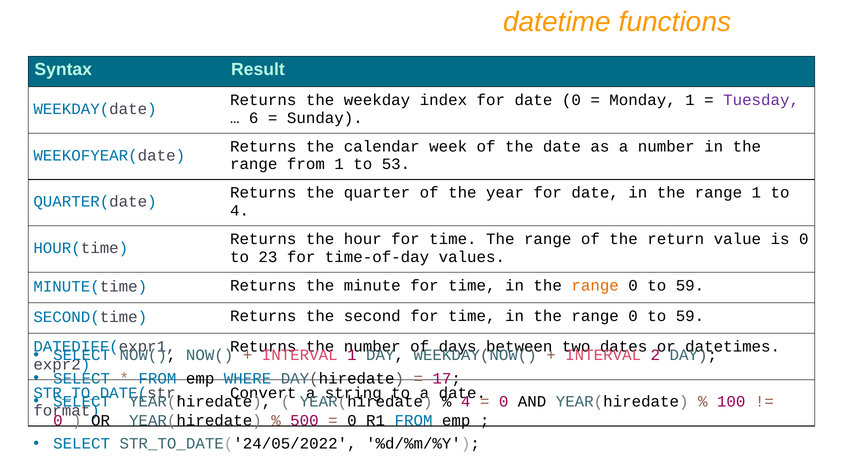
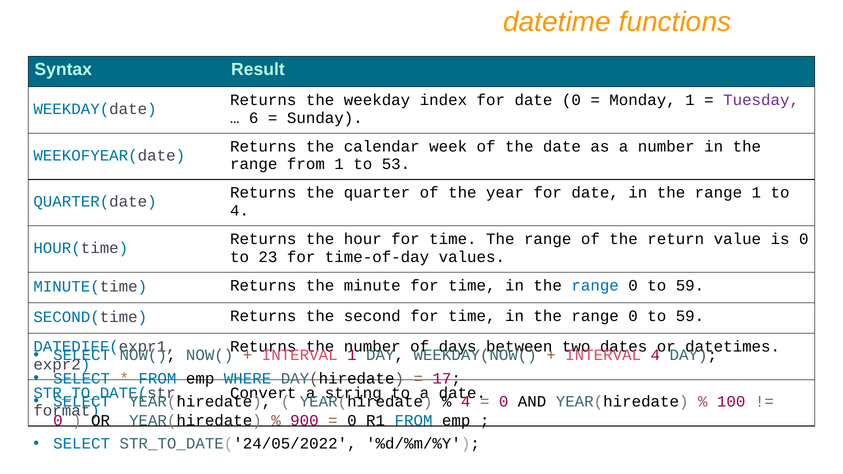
range colour: orange -> blue (595, 286)
2: 2 -> 4 (655, 355)
500: 500 -> 900 (304, 421)
